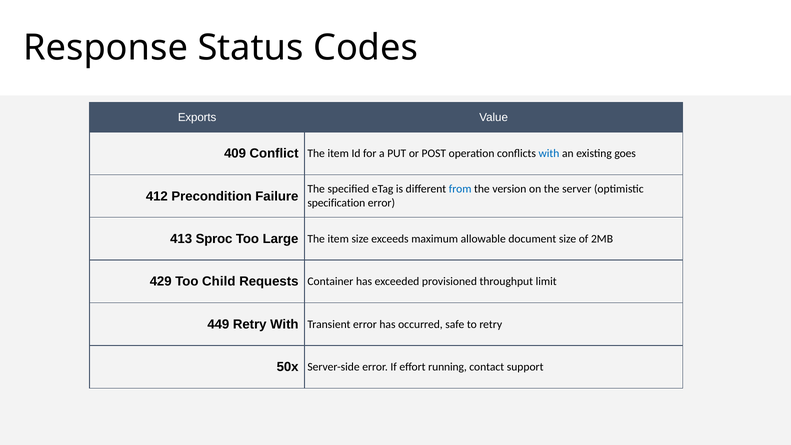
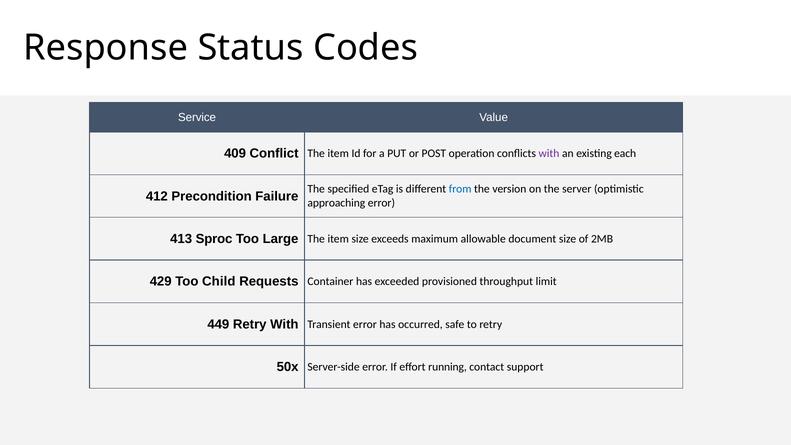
Exports: Exports -> Service (197, 117)
with colour: blue -> purple (549, 153)
goes: goes -> each (625, 153)
specification: specification -> approaching (336, 203)
